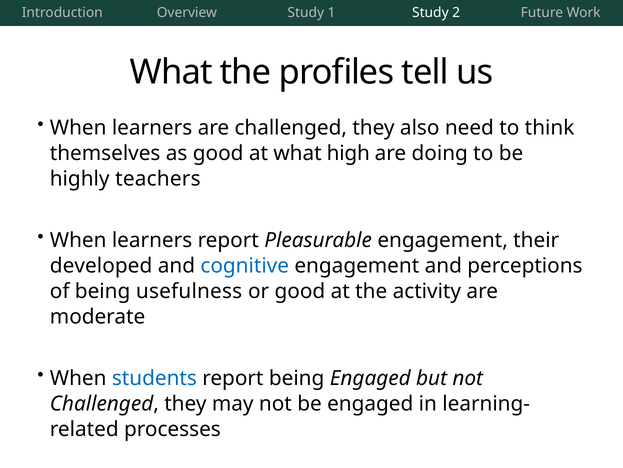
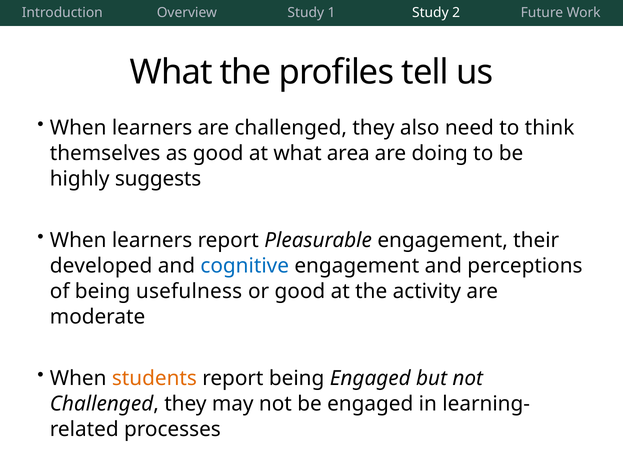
high: high -> area (348, 153)
teachers: teachers -> suggests (158, 178)
students colour: blue -> orange (154, 378)
